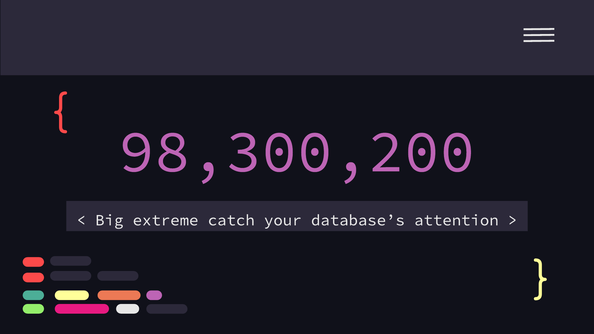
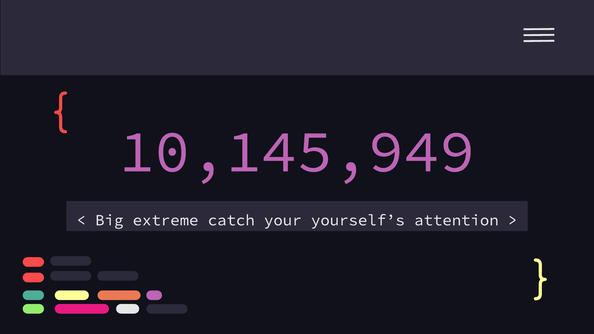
98,300,200: 98,300,200 -> 10,145,949 (297, 152)
database’s: database’s -> yourself’s (358, 220)
